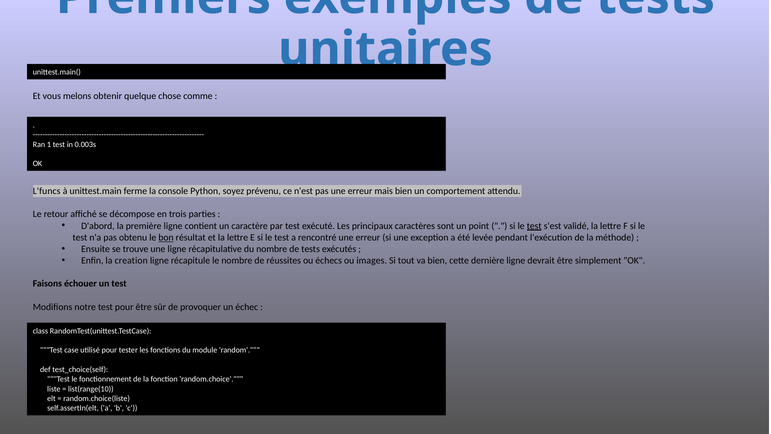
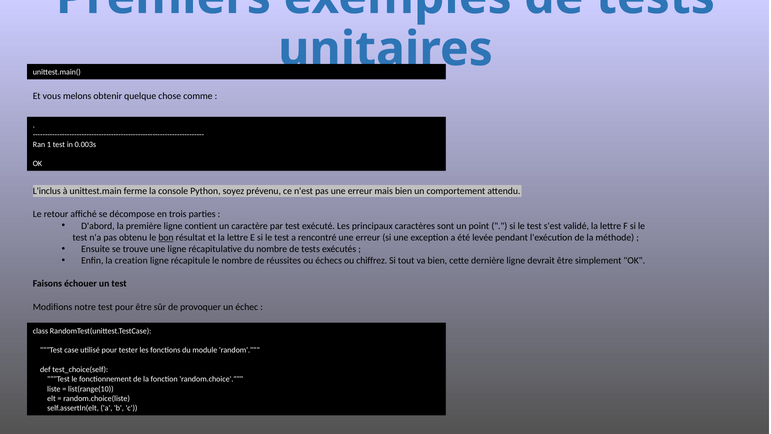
L'funcs: L'funcs -> L'inclus (47, 191)
test underline: present -> none (534, 226)
images: images -> chiffrez (372, 260)
